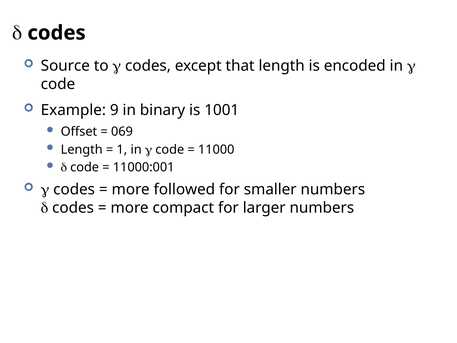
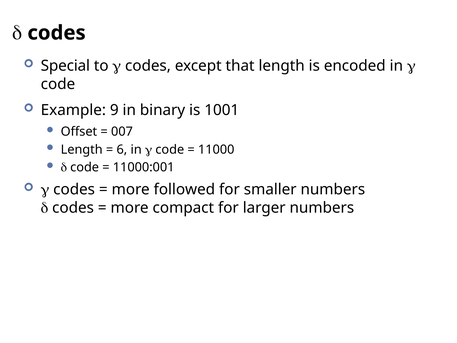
Source: Source -> Special (65, 66)
069: 069 -> 007 (122, 132)
1: 1 -> 6 (122, 149)
